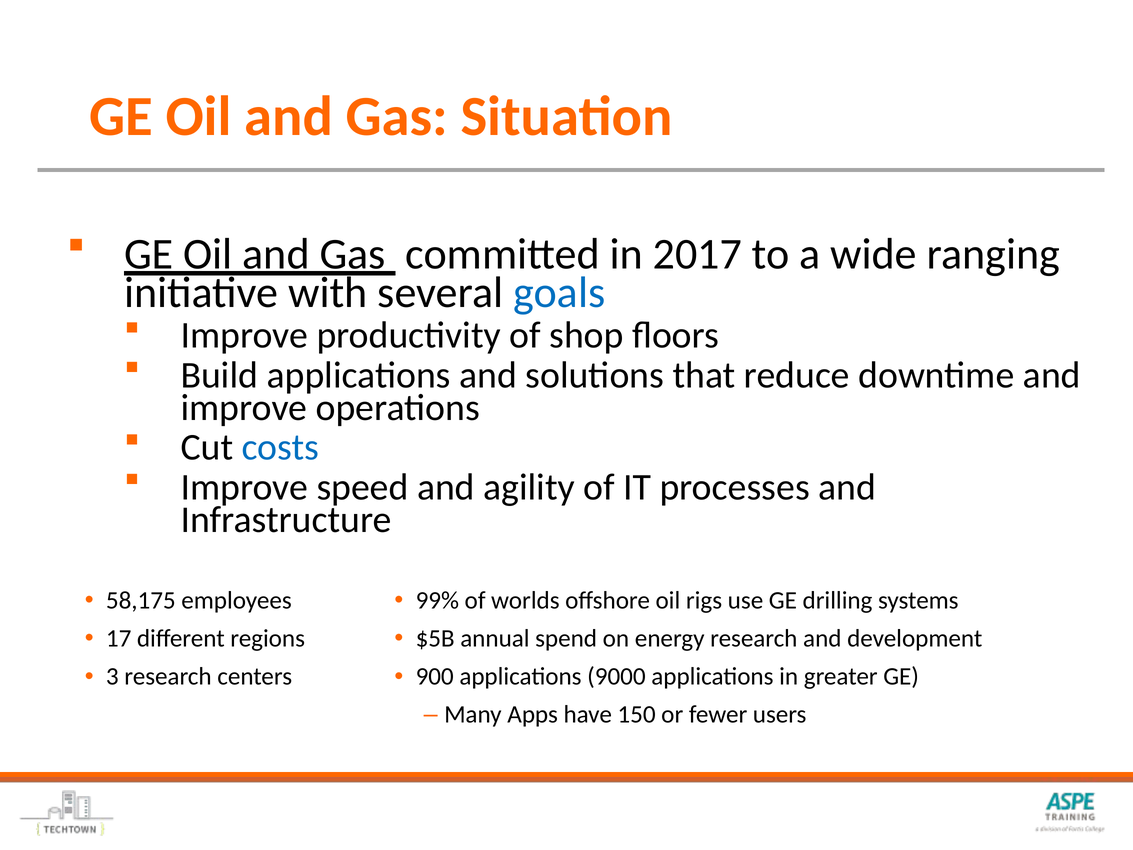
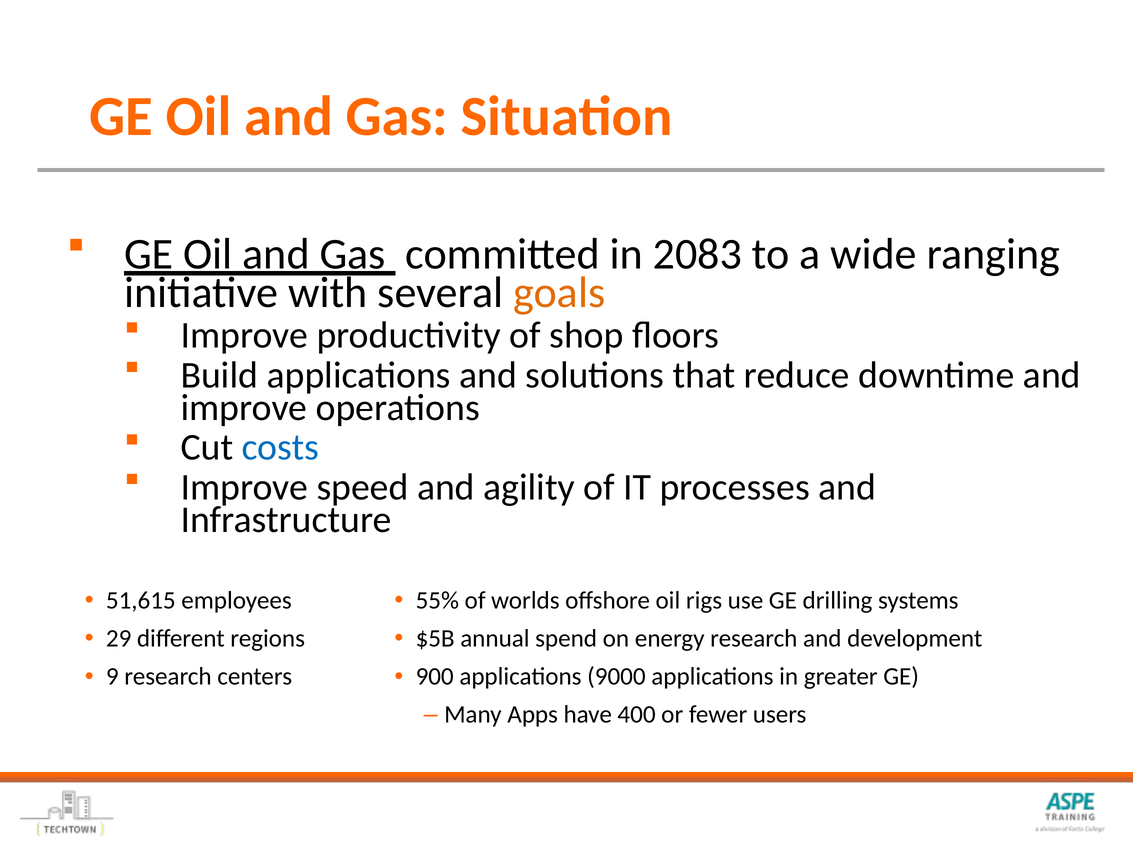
2017: 2017 -> 2083 (697, 254)
goals colour: blue -> orange (559, 292)
58,175: 58,175 -> 51,615 (141, 600)
99%: 99% -> 55% (437, 600)
17: 17 -> 29 (119, 638)
3: 3 -> 9 (112, 676)
150: 150 -> 400 (637, 714)
